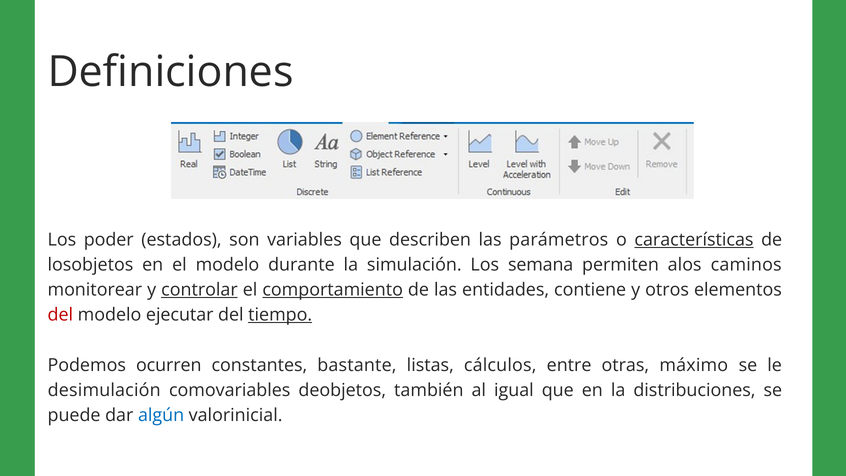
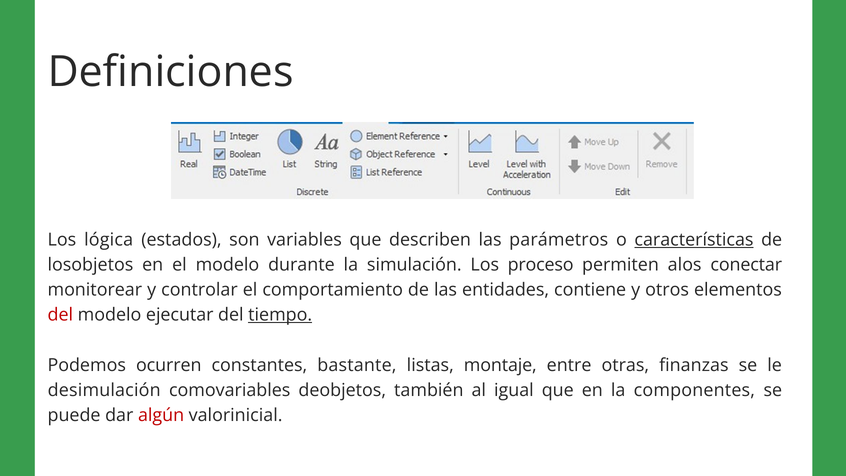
poder: poder -> lógica (109, 240)
semana: semana -> proceso (541, 265)
caminos: caminos -> conectar (746, 265)
controlar underline: present -> none (199, 290)
comportamiento underline: present -> none (333, 290)
cálculos: cálculos -> montaje (500, 365)
máximo: máximo -> finanzas (694, 365)
distribuciones: distribuciones -> componentes (694, 390)
algún colour: blue -> red (161, 415)
